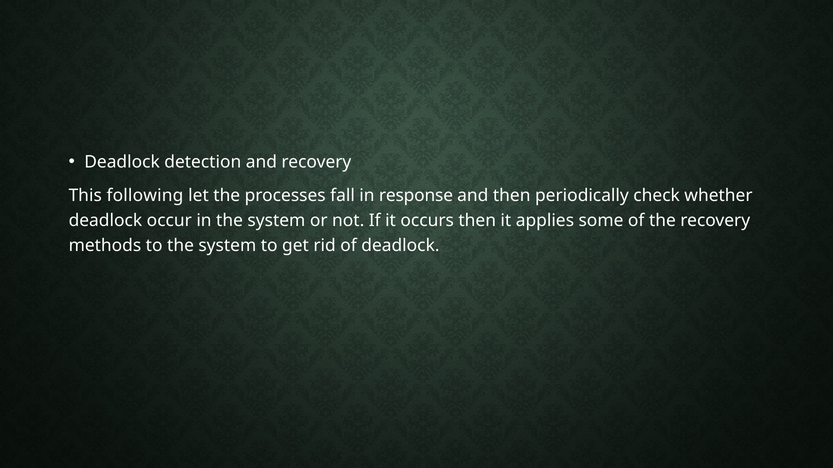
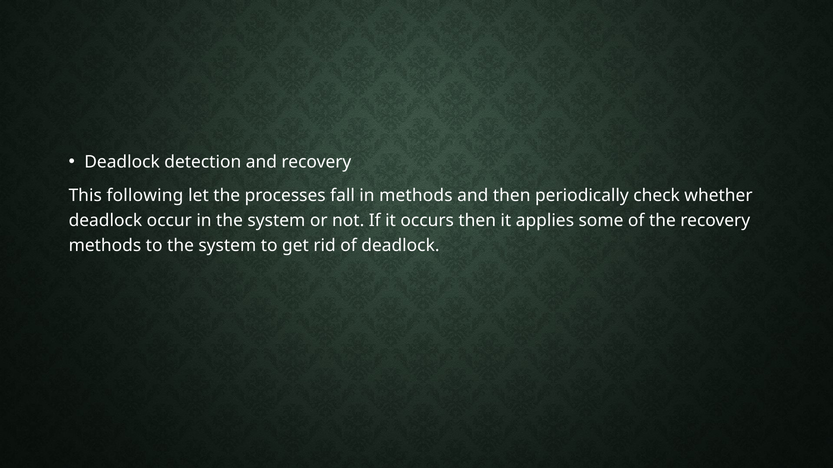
in response: response -> methods (416, 196)
